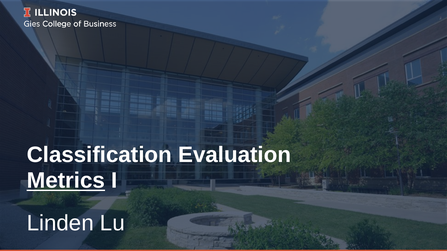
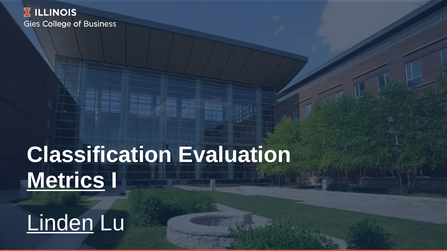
Linden underline: none -> present (60, 224)
